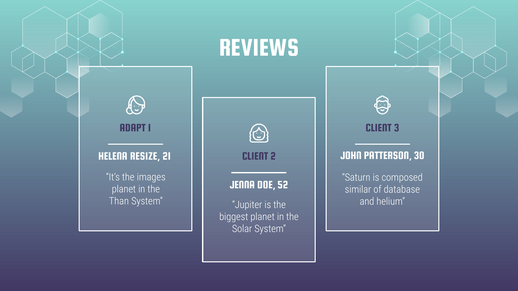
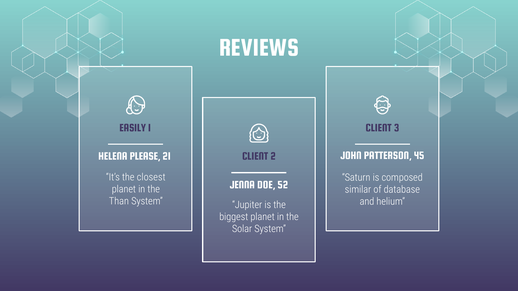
ADAPT: ADAPT -> EASILY (133, 128)
30: 30 -> 45 (419, 156)
RESIZE: RESIZE -> PLEASE (145, 156)
images: images -> closest (151, 177)
